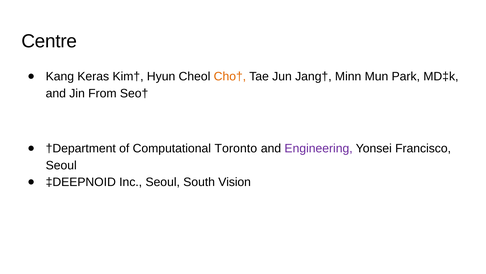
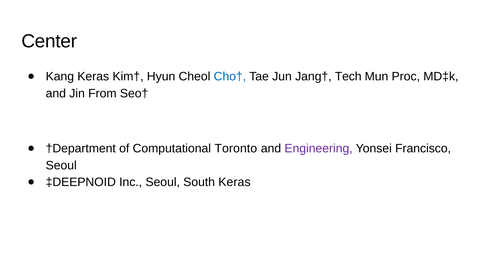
Centre: Centre -> Center (49, 41)
Cho† colour: orange -> blue (230, 76)
Minn: Minn -> Tech (348, 76)
Park: Park -> Proc (406, 76)
South Vision: Vision -> Keras (234, 182)
